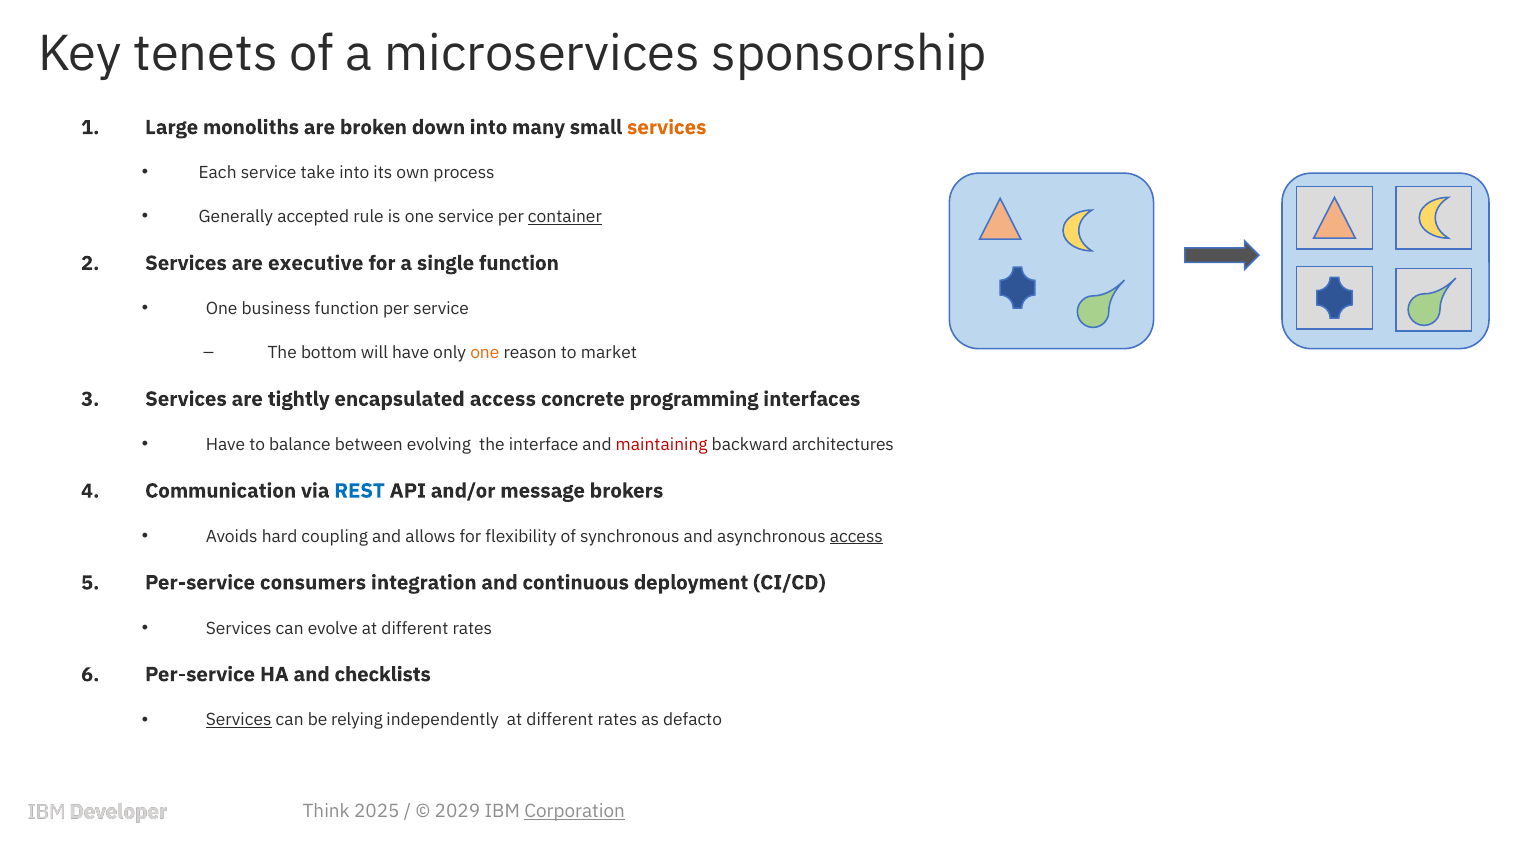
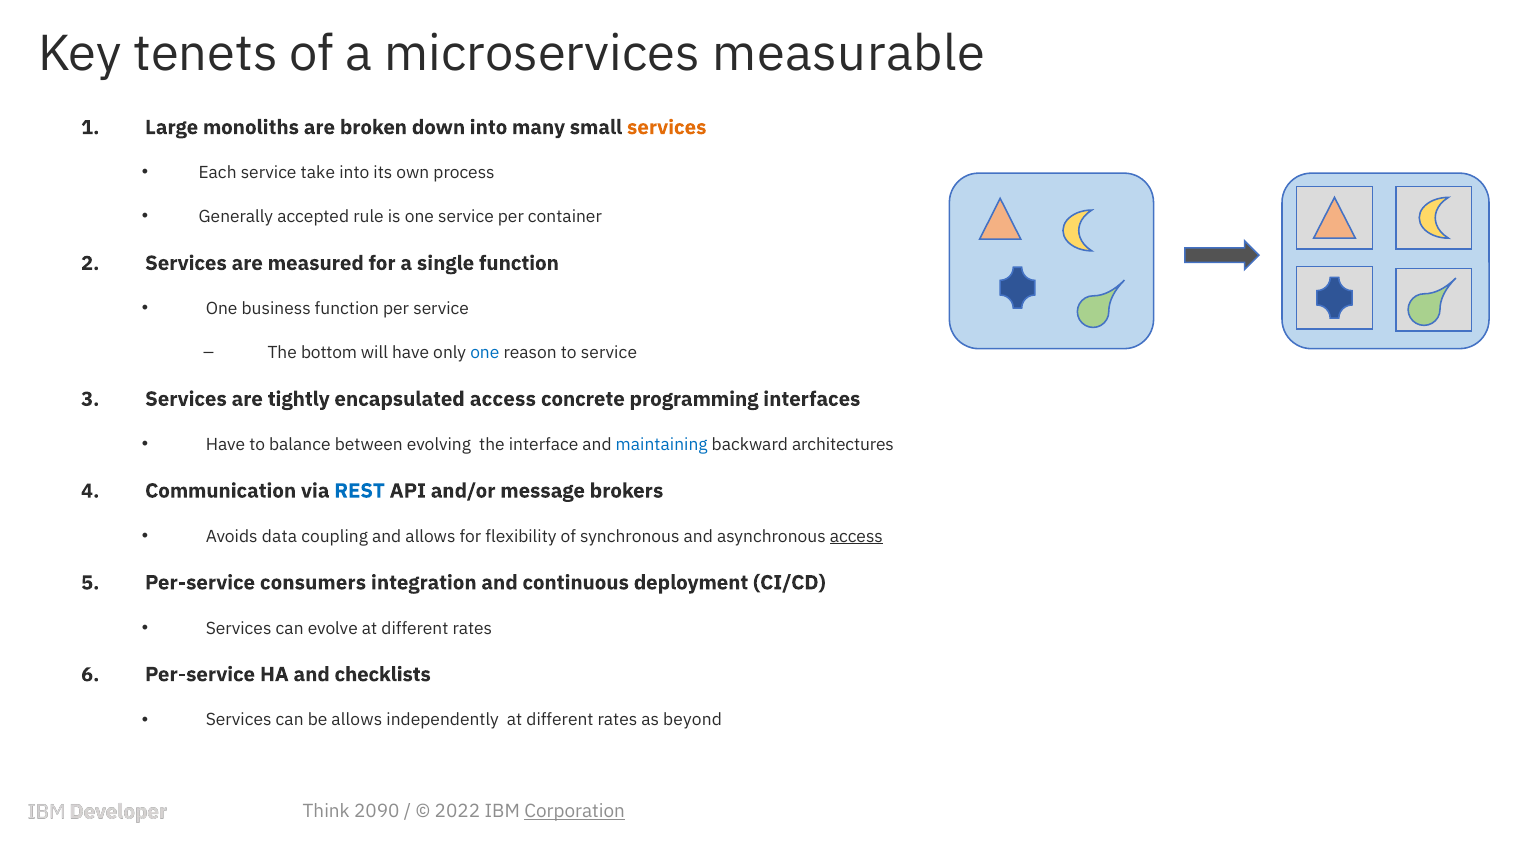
sponsorship: sponsorship -> measurable (849, 54)
container underline: present -> none (565, 217)
executive: executive -> measured (316, 263)
one colour: orange -> blue (485, 353)
to market: market -> service (609, 353)
maintaining colour: red -> blue (662, 445)
hard: hard -> data (279, 537)
Services underline: present -> none (239, 720)
be relying: relying -> allows (357, 720)
defacto: defacto -> beyond (692, 720)
2025: 2025 -> 2090 (377, 811)
2029: 2029 -> 2022 (457, 811)
